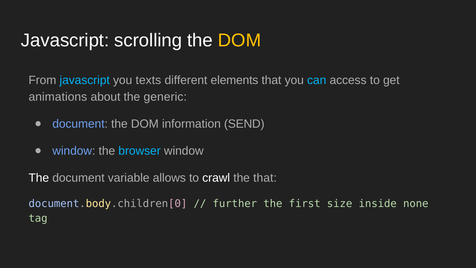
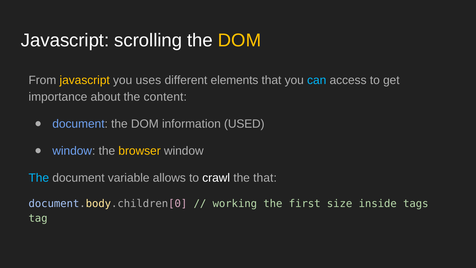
javascript colour: light blue -> yellow (85, 80)
texts: texts -> uses (148, 80)
animations: animations -> importance (58, 97)
generic: generic -> content (165, 97)
SEND: SEND -> USED (244, 124)
browser colour: light blue -> yellow (140, 151)
The colour: white -> light blue (39, 178)
further: further -> working (235, 204)
none: none -> tags (416, 204)
